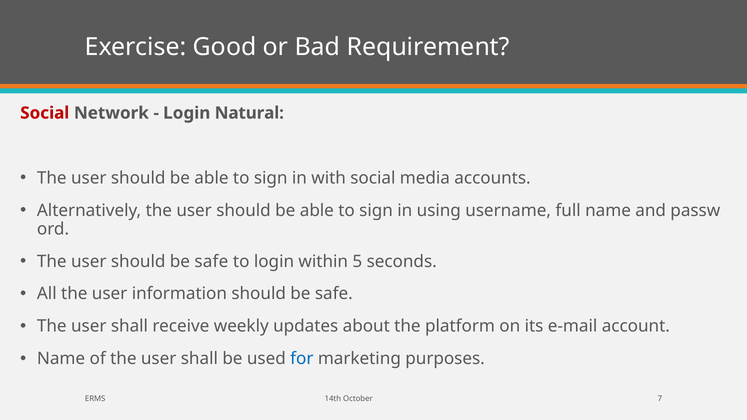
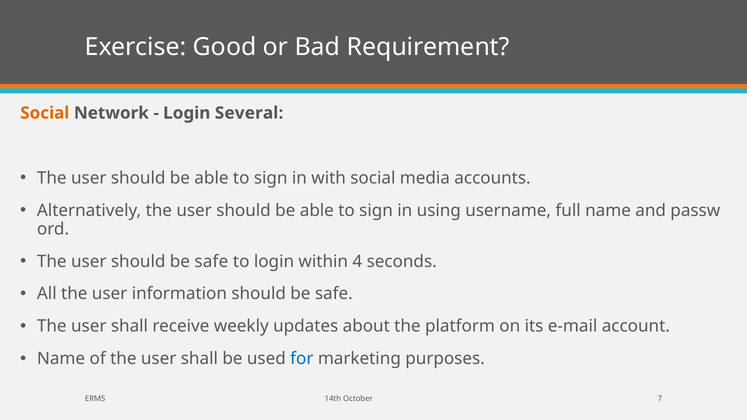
Social colour: red -> orange (45, 113)
Natural: Natural -> Several (249, 113)
5: 5 -> 4 (357, 261)
